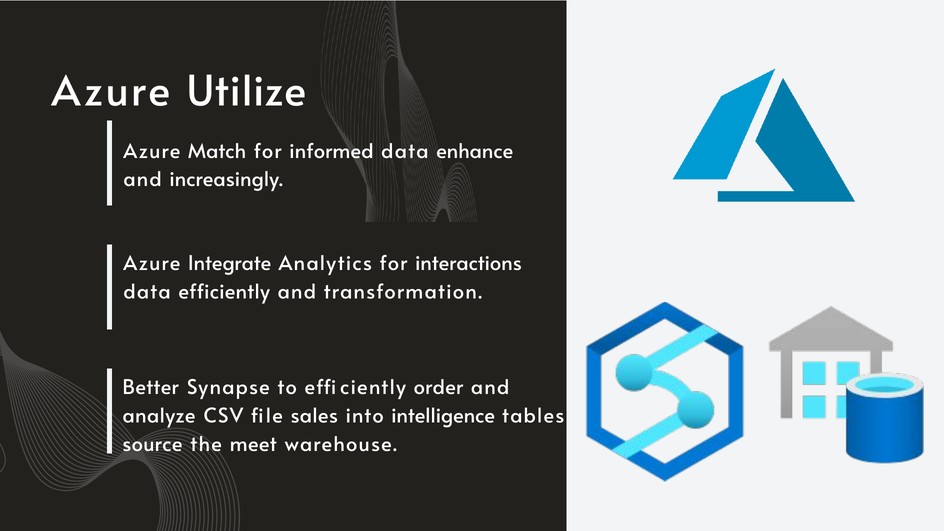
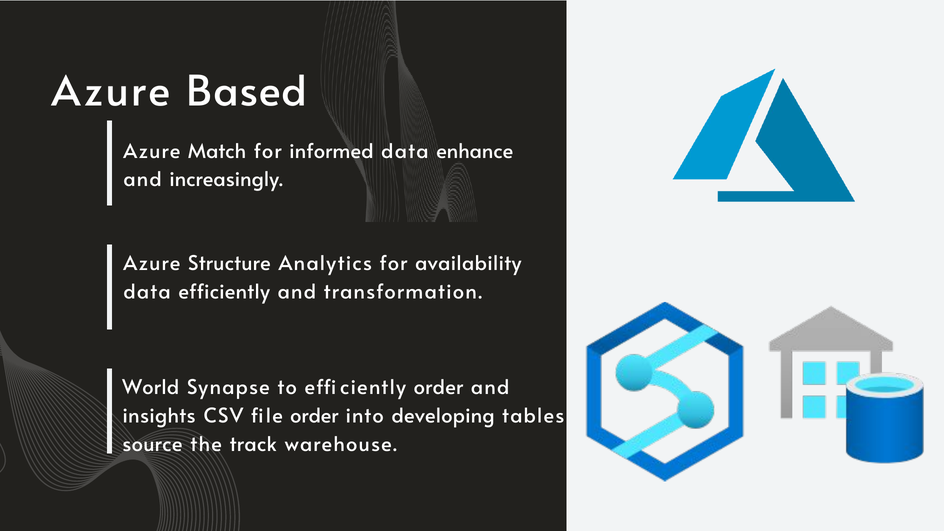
Utilize: Utilize -> Based (247, 92)
Integrate: Integrate -> Structure (229, 264)
interactions: interactions -> availability (468, 264)
Better: Better -> World (151, 388)
analyze: analyze -> insights (159, 416)
file sales: sales -> order (314, 416)
intelligence: intelligence -> developing (443, 416)
meet: meet -> track (253, 444)
